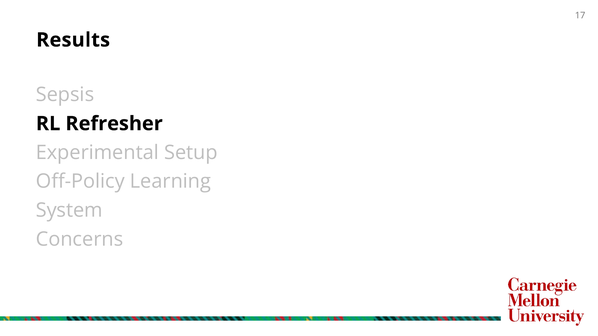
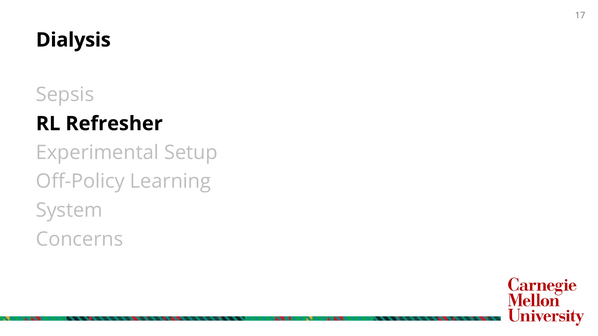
Results: Results -> Dialysis (73, 40)
